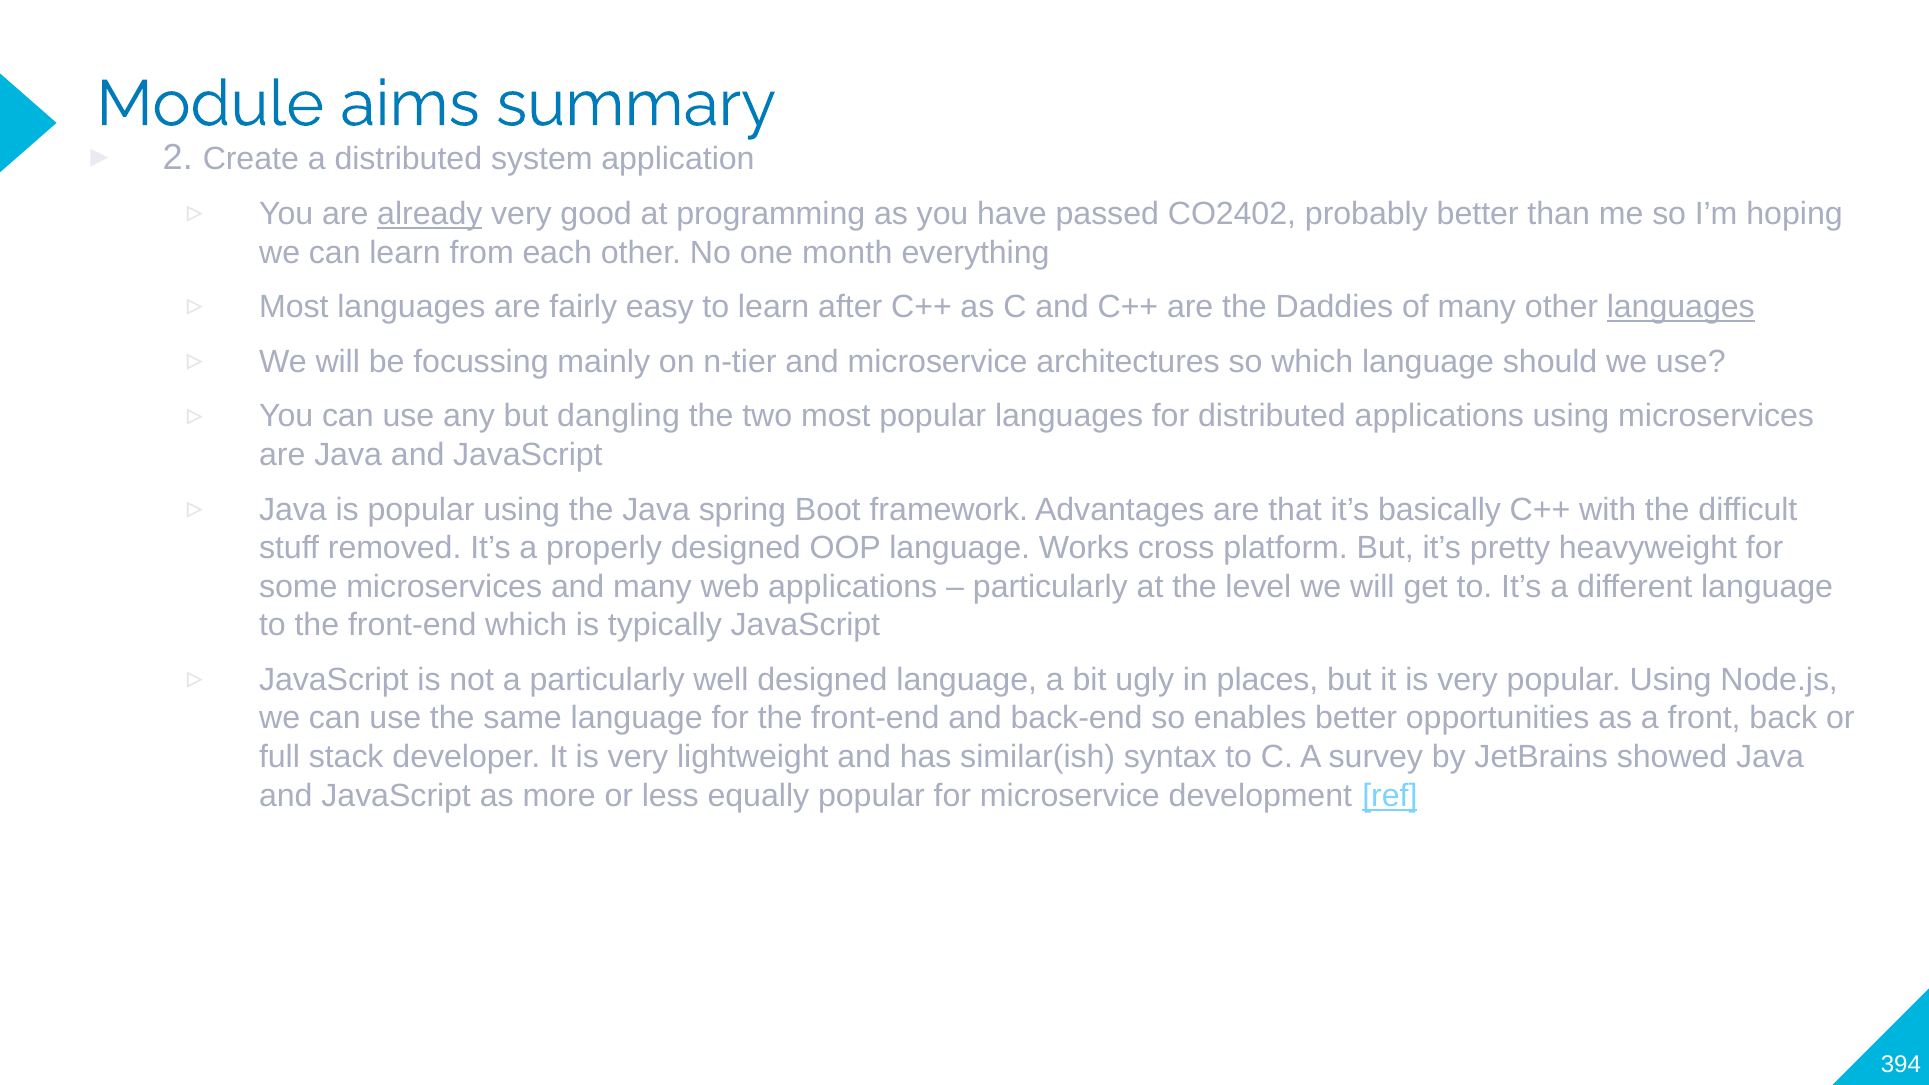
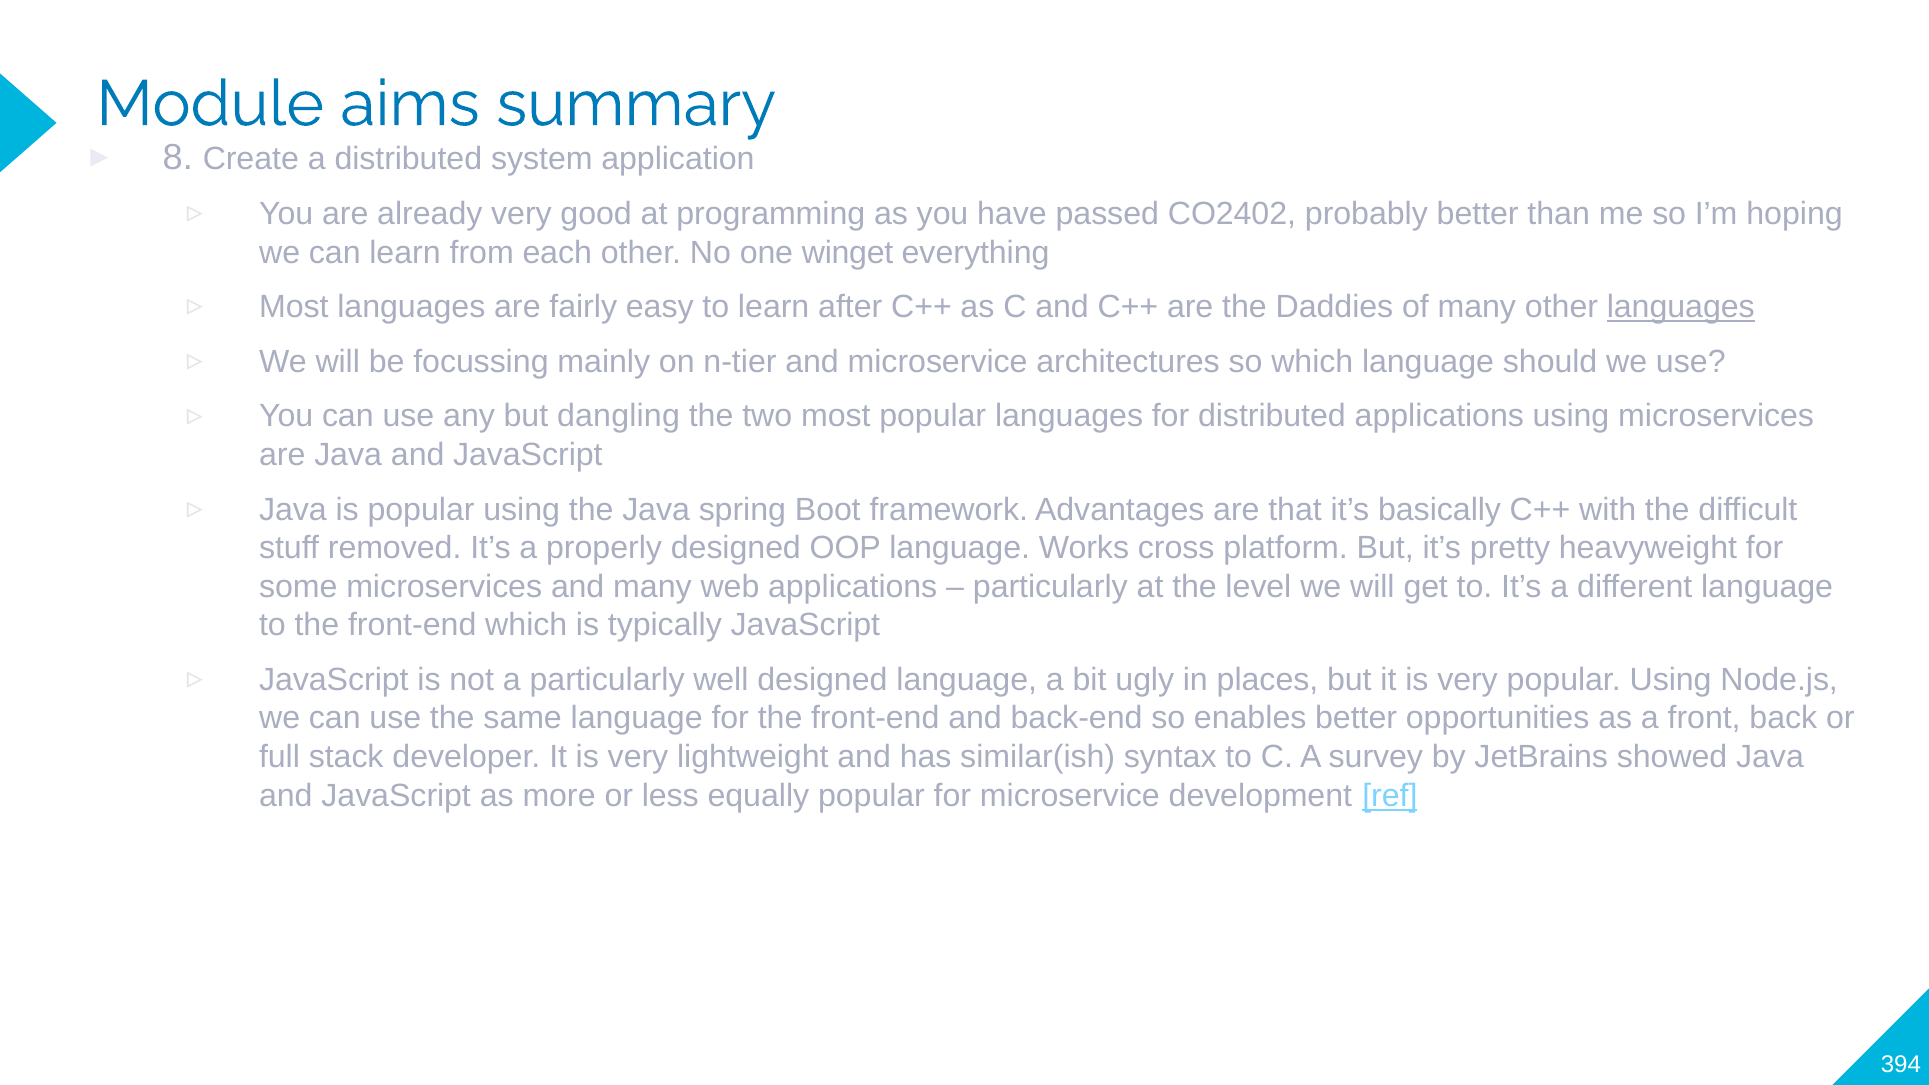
2: 2 -> 8 (178, 157)
already underline: present -> none (430, 214)
month: month -> winget (848, 252)
